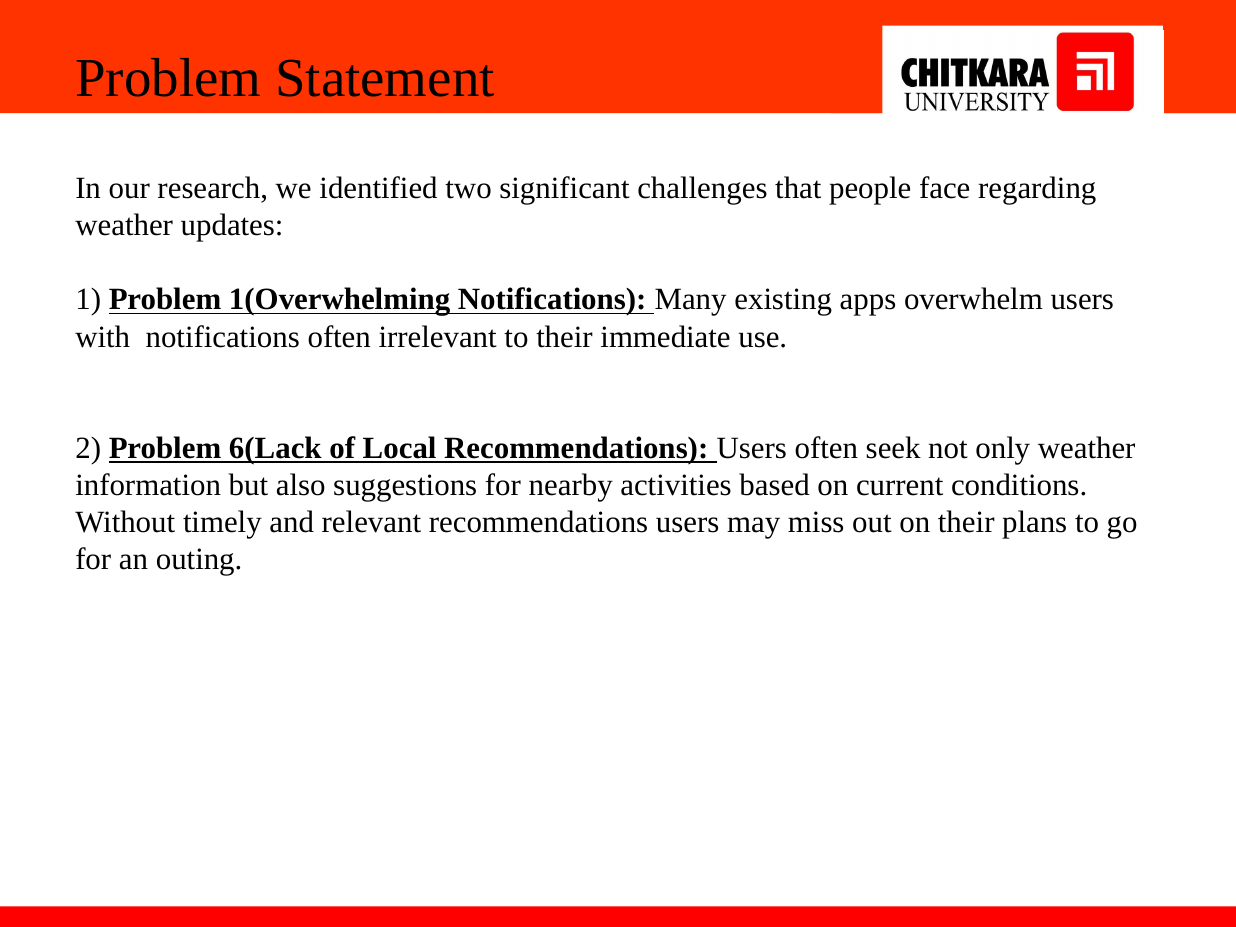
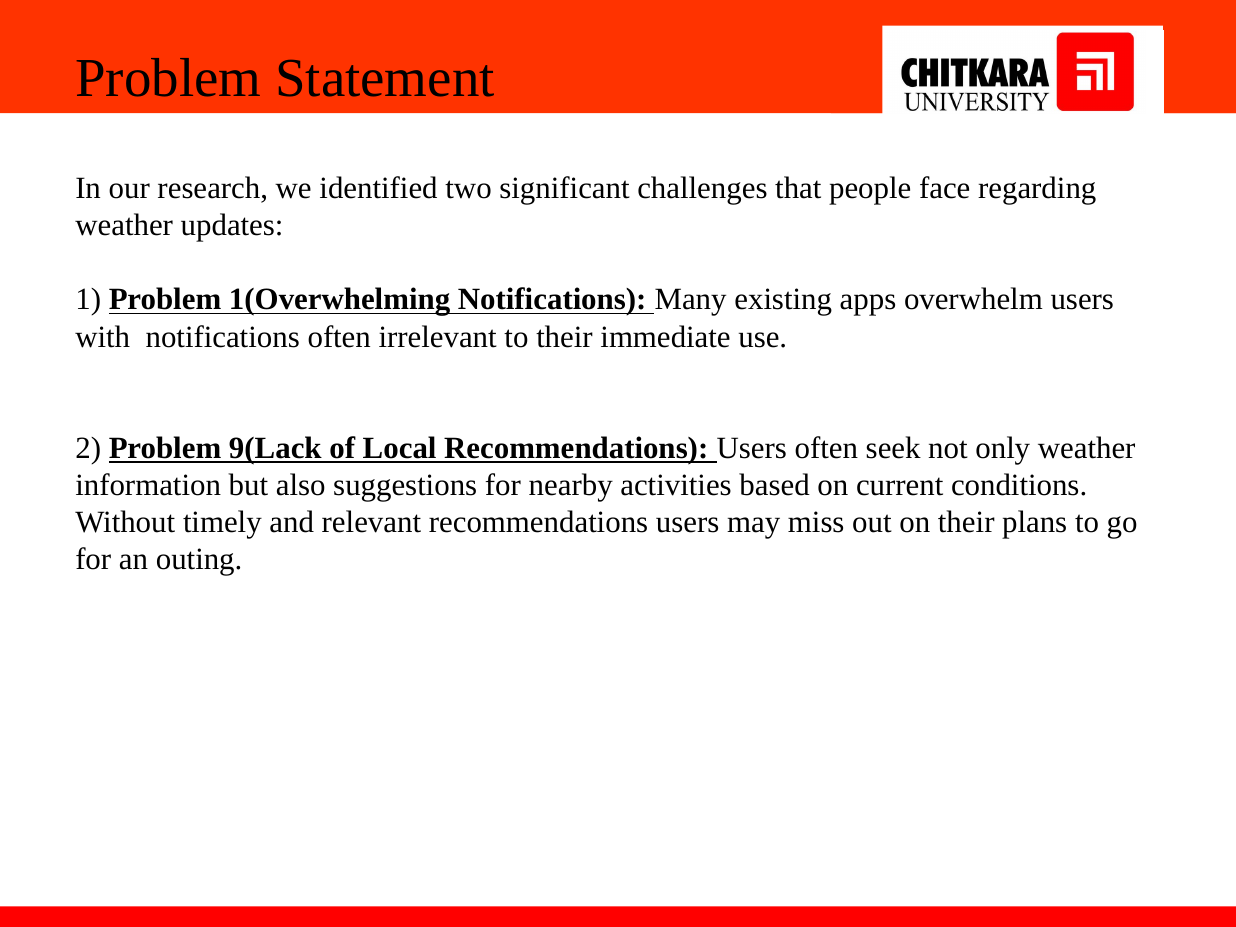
6(Lack: 6(Lack -> 9(Lack (275, 448)
